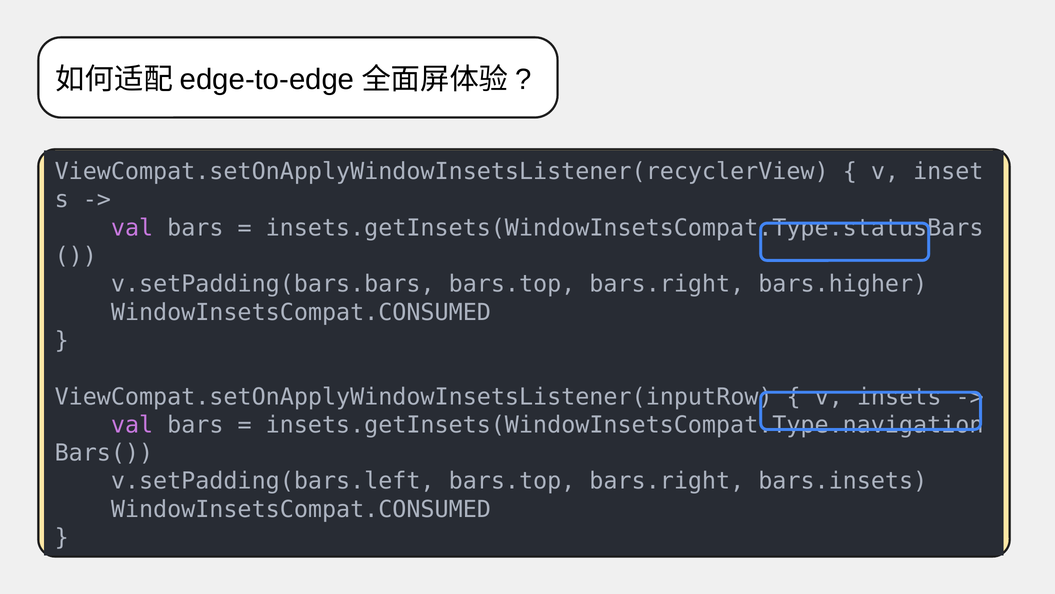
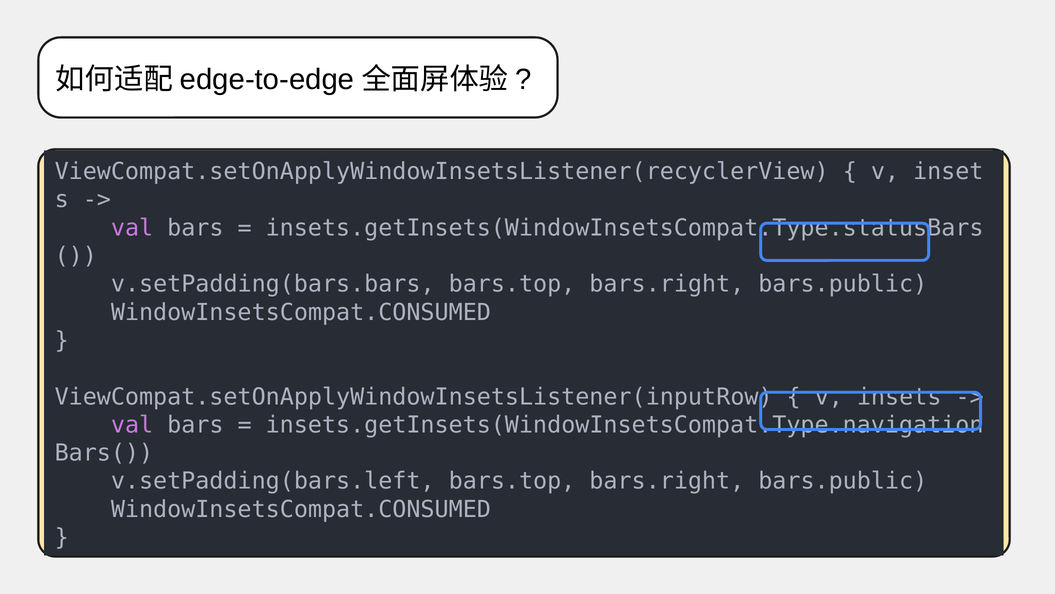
bars.higher: bars.higher -> bars.public (843, 284)
v.setPadding(bars.left bars.top bars.right bars.insets: bars.insets -> bars.public (843, 481)
